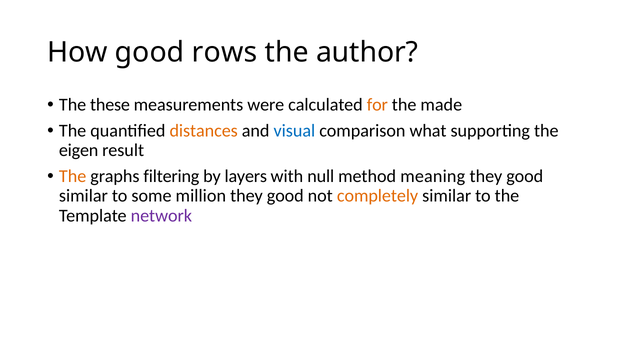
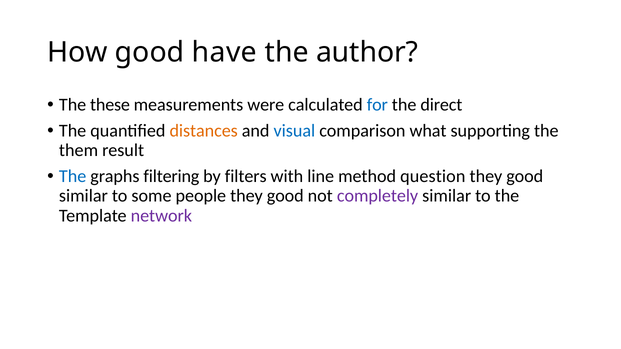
rows: rows -> have (224, 52)
for colour: orange -> blue (377, 105)
made: made -> direct (441, 105)
eigen: eigen -> them (79, 151)
The colour: orange -> blue (73, 177)
layers: layers -> filters (246, 177)
null: null -> line (321, 177)
meaning: meaning -> question (433, 177)
million: million -> people (201, 196)
completely colour: orange -> purple (378, 196)
